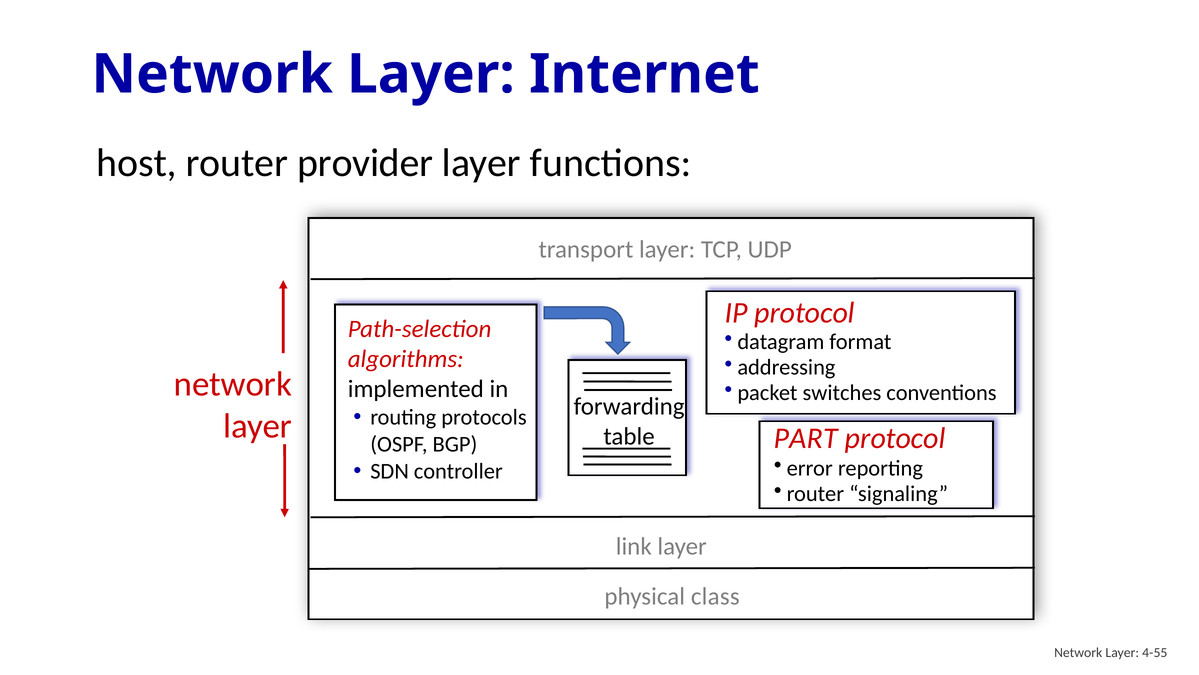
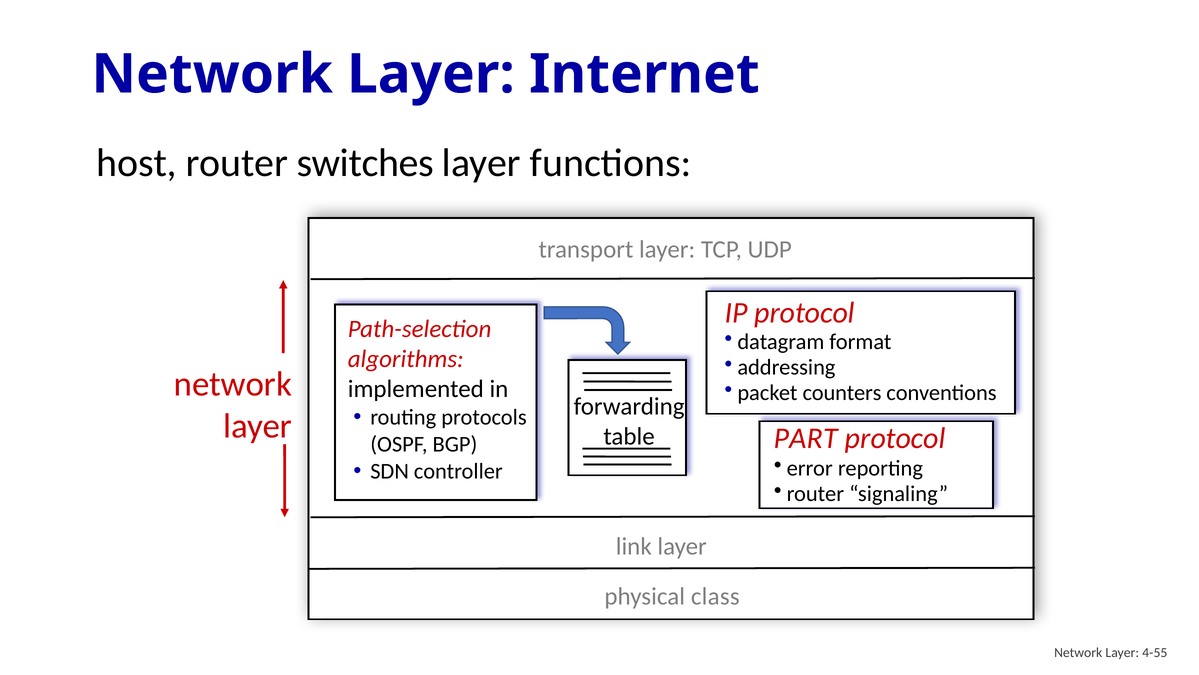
provider: provider -> switches (365, 163)
switches: switches -> counters (842, 393)
